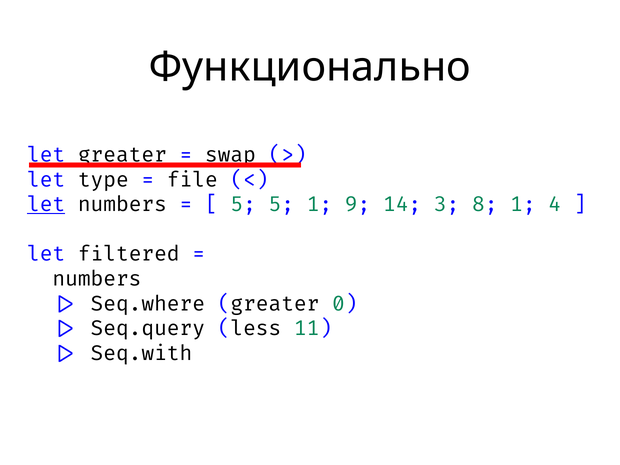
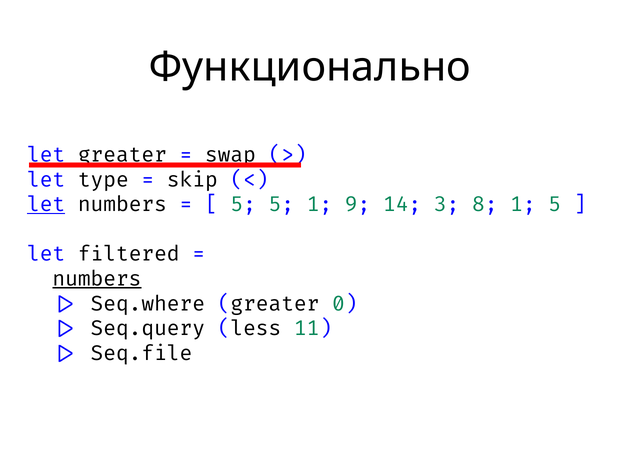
file: file -> skip (192, 180)
1 4: 4 -> 5 (555, 205)
numbers underline: none -> present (97, 279)
Seq.with: Seq.with -> Seq.file (141, 353)
